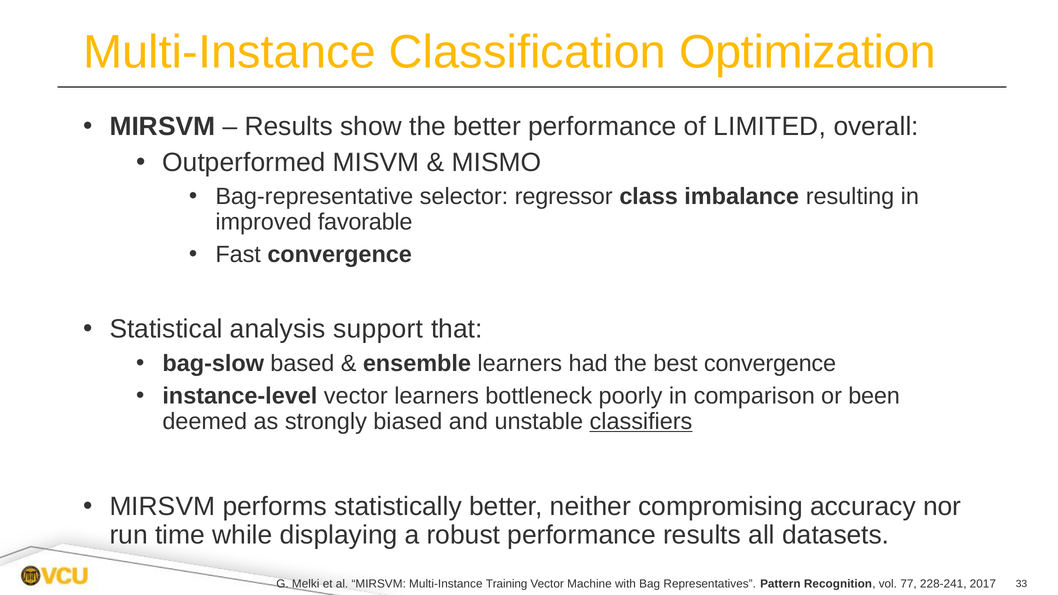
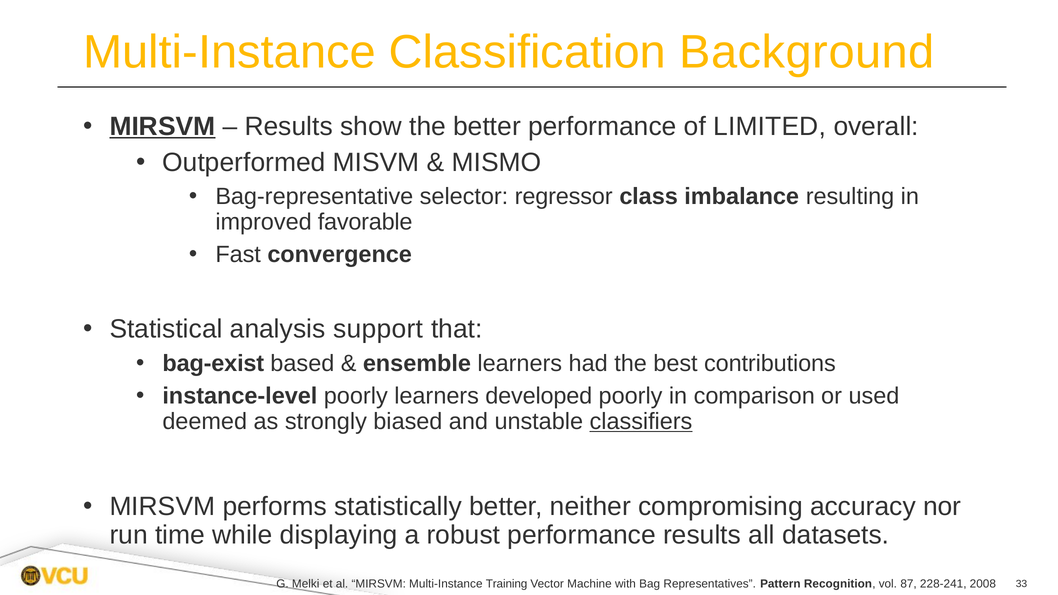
Optimization: Optimization -> Background (807, 52)
MIRSVM underline: none -> present (162, 126)
bag-slow: bag-slow -> bag-exist (213, 363)
best convergence: convergence -> contributions (770, 363)
instance-level vector: vector -> poorly (356, 396)
bottleneck: bottleneck -> developed (539, 396)
been: been -> used (874, 396)
77: 77 -> 87 (909, 584)
2017: 2017 -> 2008 (983, 584)
